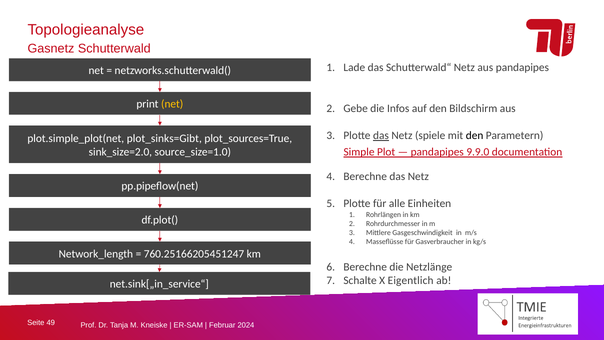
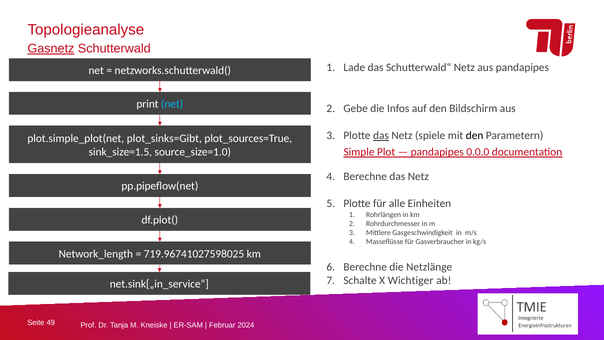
Gasnetz underline: none -> present (51, 49)
net colour: yellow -> light blue (172, 104)
sink_size=2.0: sink_size=2.0 -> sink_size=1.5 (120, 152)
9.9.0: 9.9.0 -> 0.0.0 (478, 152)
760.25166205451247: 760.25166205451247 -> 719.96741027598025 (194, 254)
Eigentlich: Eigentlich -> Wichtiger (411, 281)
